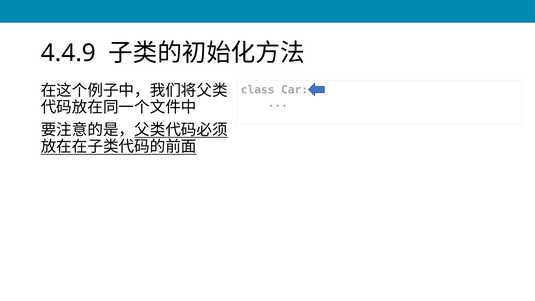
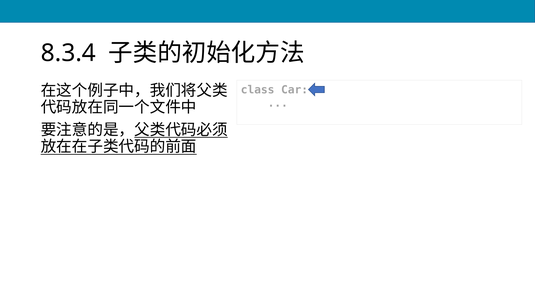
4.4.9: 4.4.9 -> 8.3.4 (68, 53)
